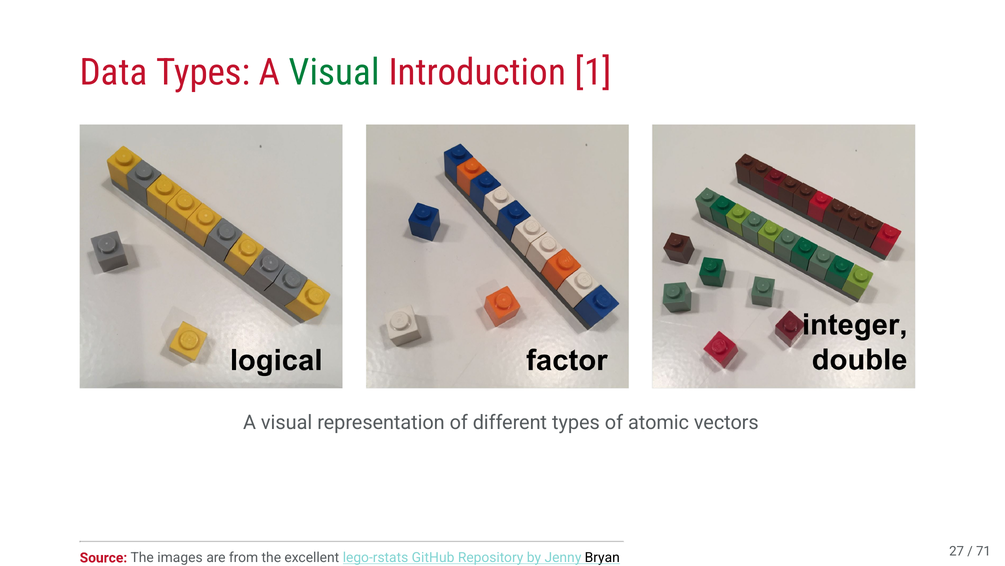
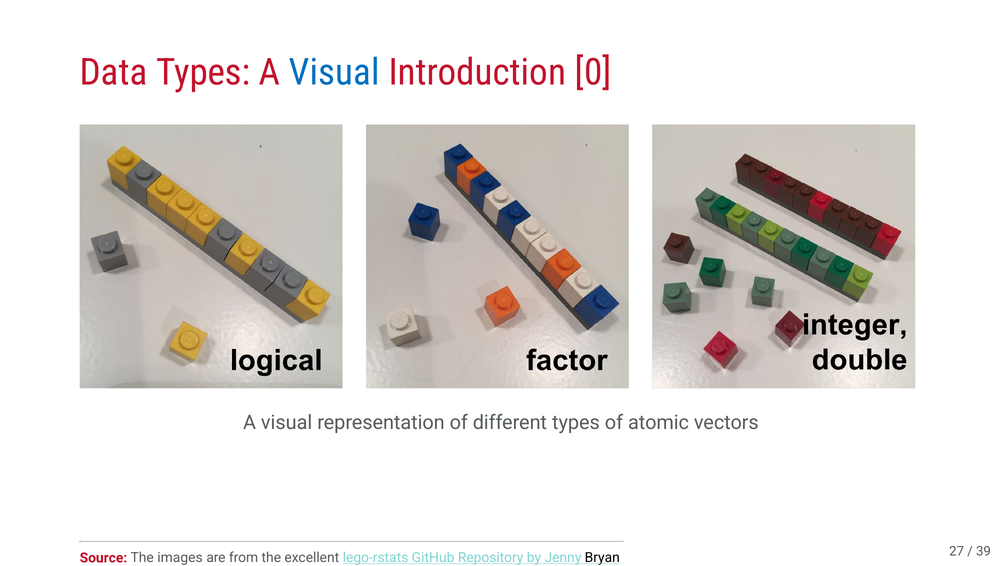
Visual colour: green -> blue (334, 72)
1: 1 -> 0 (593, 72)
71: 71 -> 39 (983, 551)
